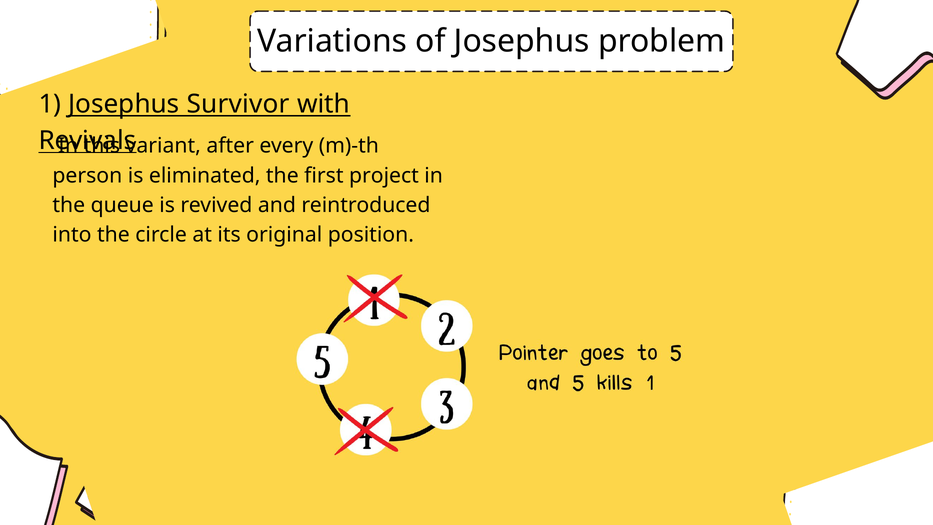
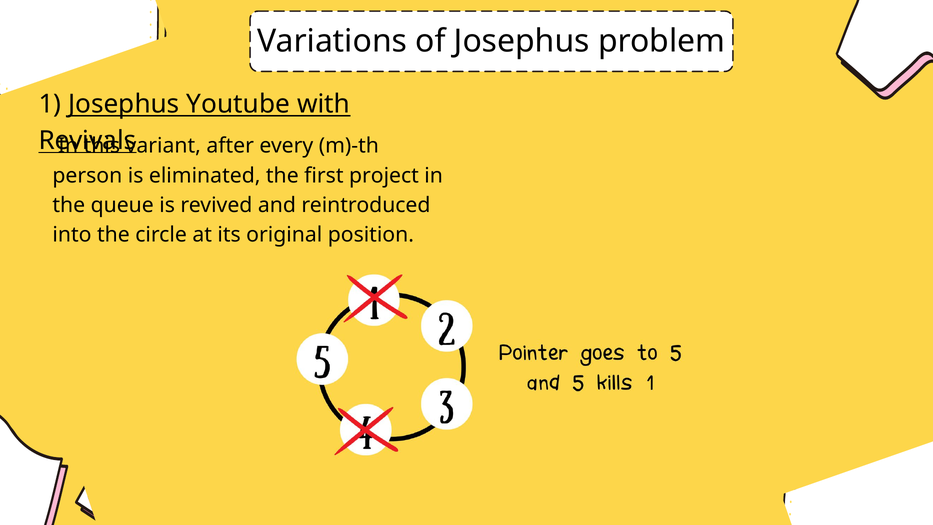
Survivor: Survivor -> Youtube (238, 104)
